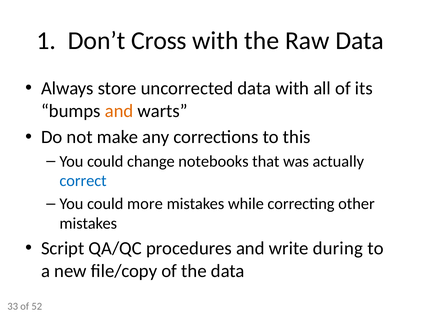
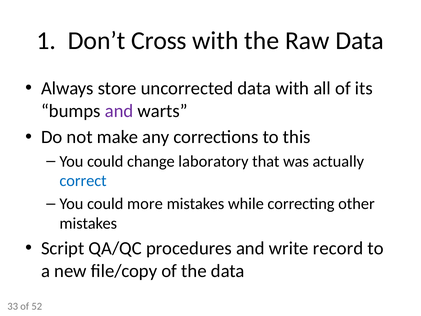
and colour: orange -> purple (119, 111)
notebooks: notebooks -> laboratory (213, 161)
during: during -> record (338, 248)
